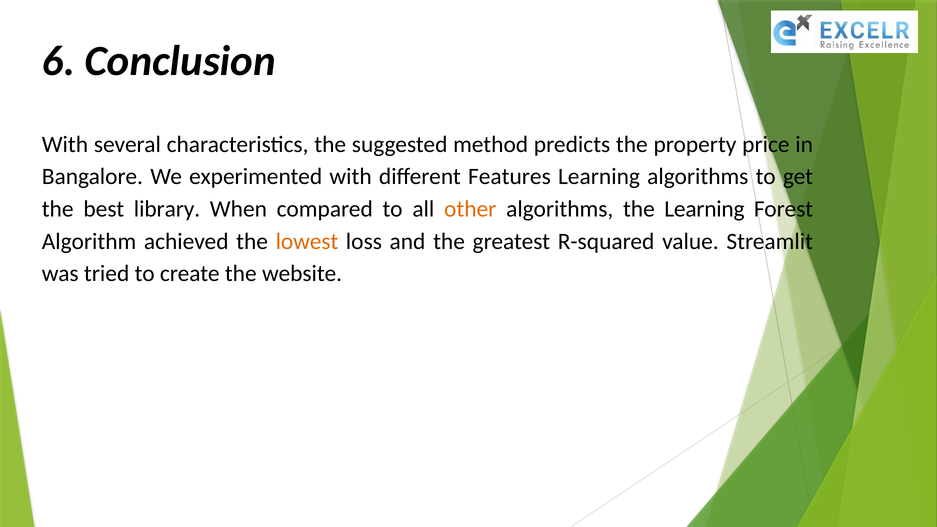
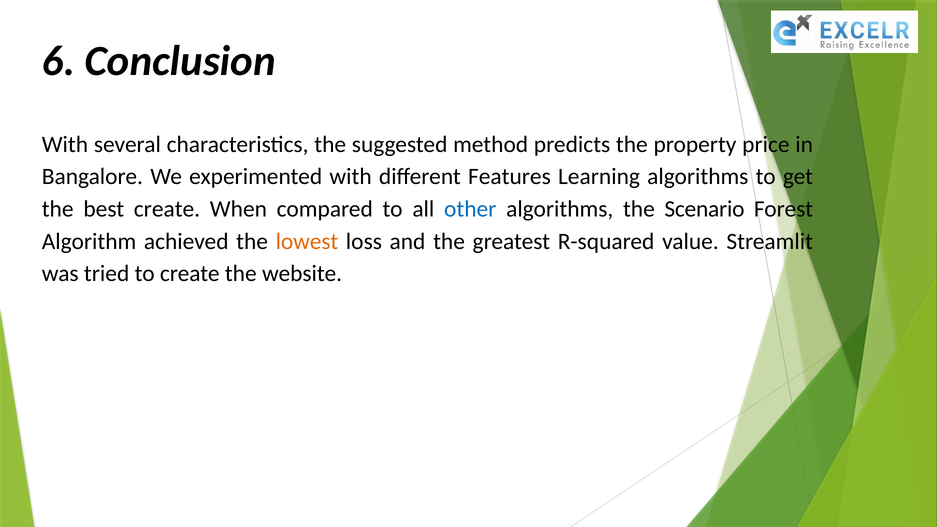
best library: library -> create (167, 209)
other colour: orange -> blue (470, 209)
the Learning: Learning -> Scenario (704, 209)
